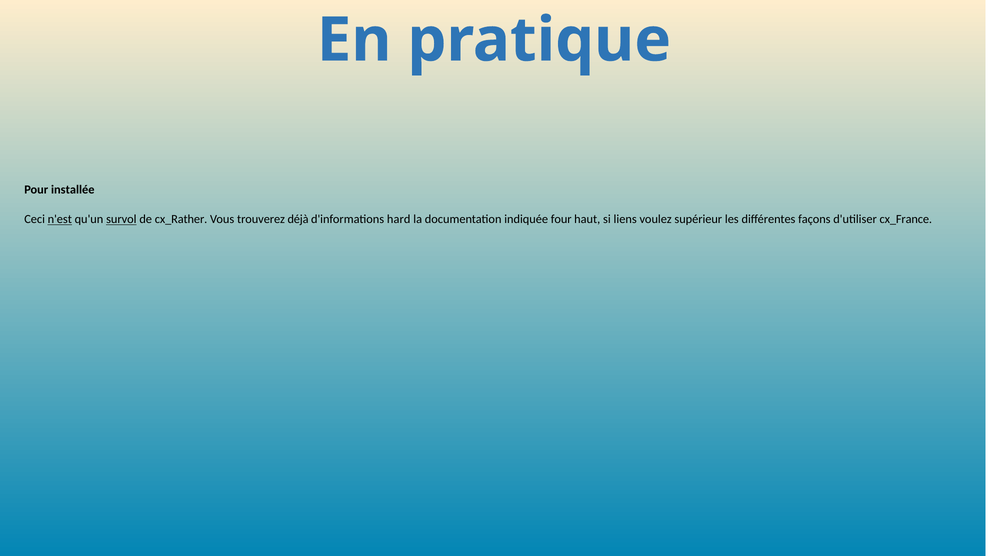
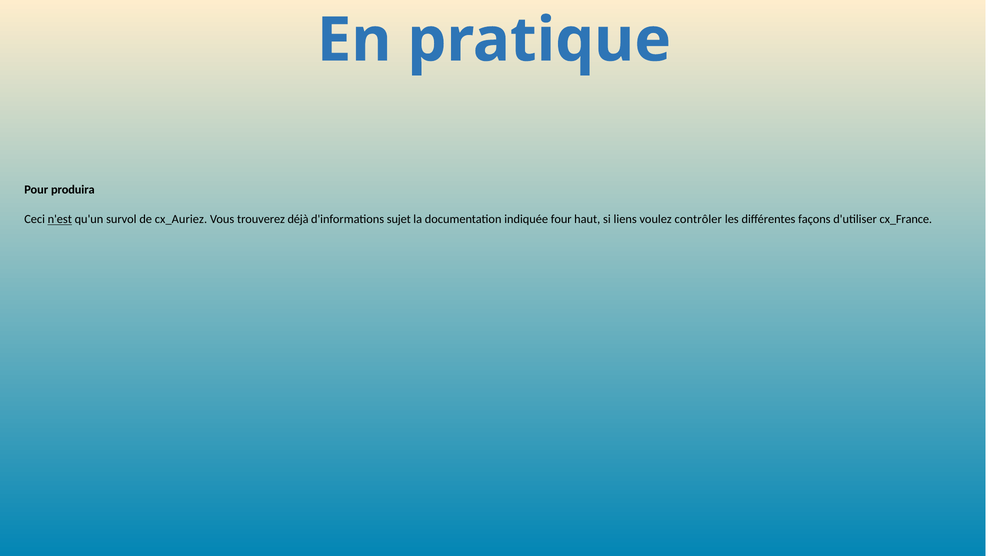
installée: installée -> produira (73, 190)
survol underline: present -> none (121, 219)
cx_Rather: cx_Rather -> cx_Auriez (181, 219)
hard: hard -> sujet (399, 219)
supérieur: supérieur -> contrôler (698, 219)
